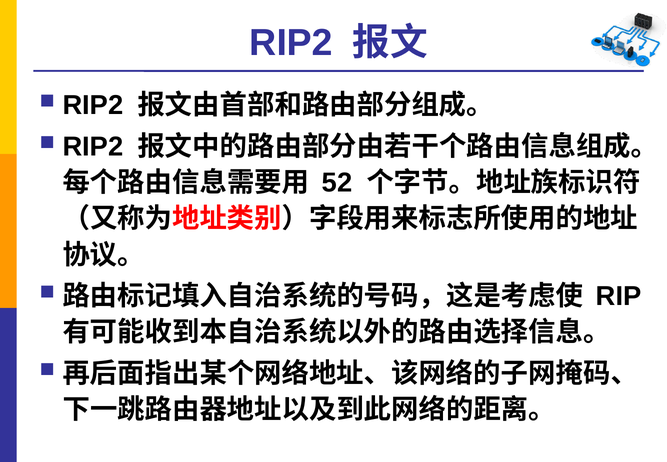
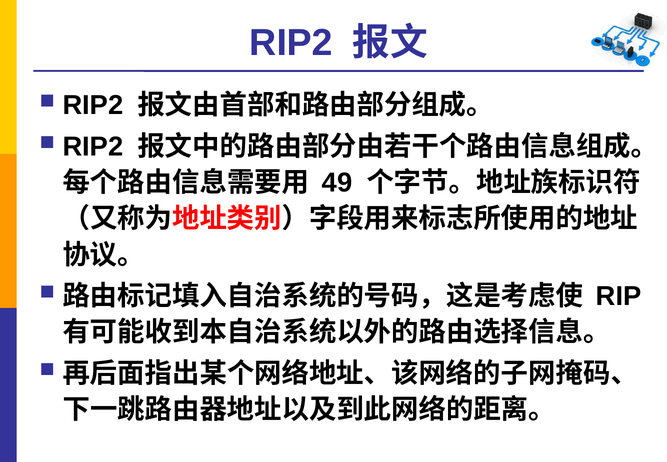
52: 52 -> 49 (337, 183)
